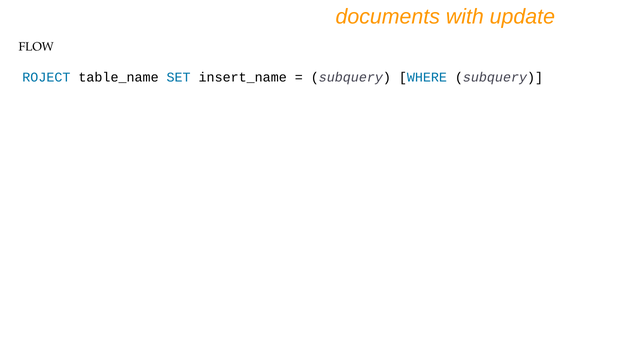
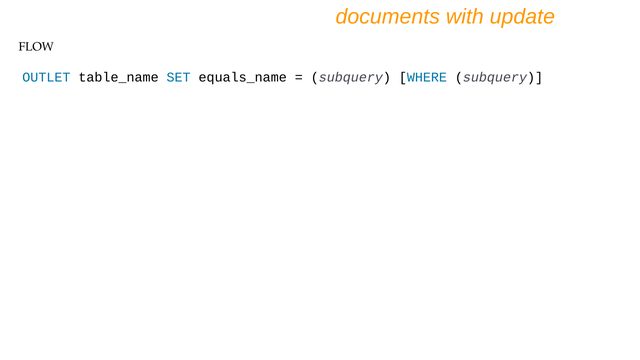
ROJECT: ROJECT -> OUTLET (46, 78)
insert_name: insert_name -> equals_name (243, 78)
